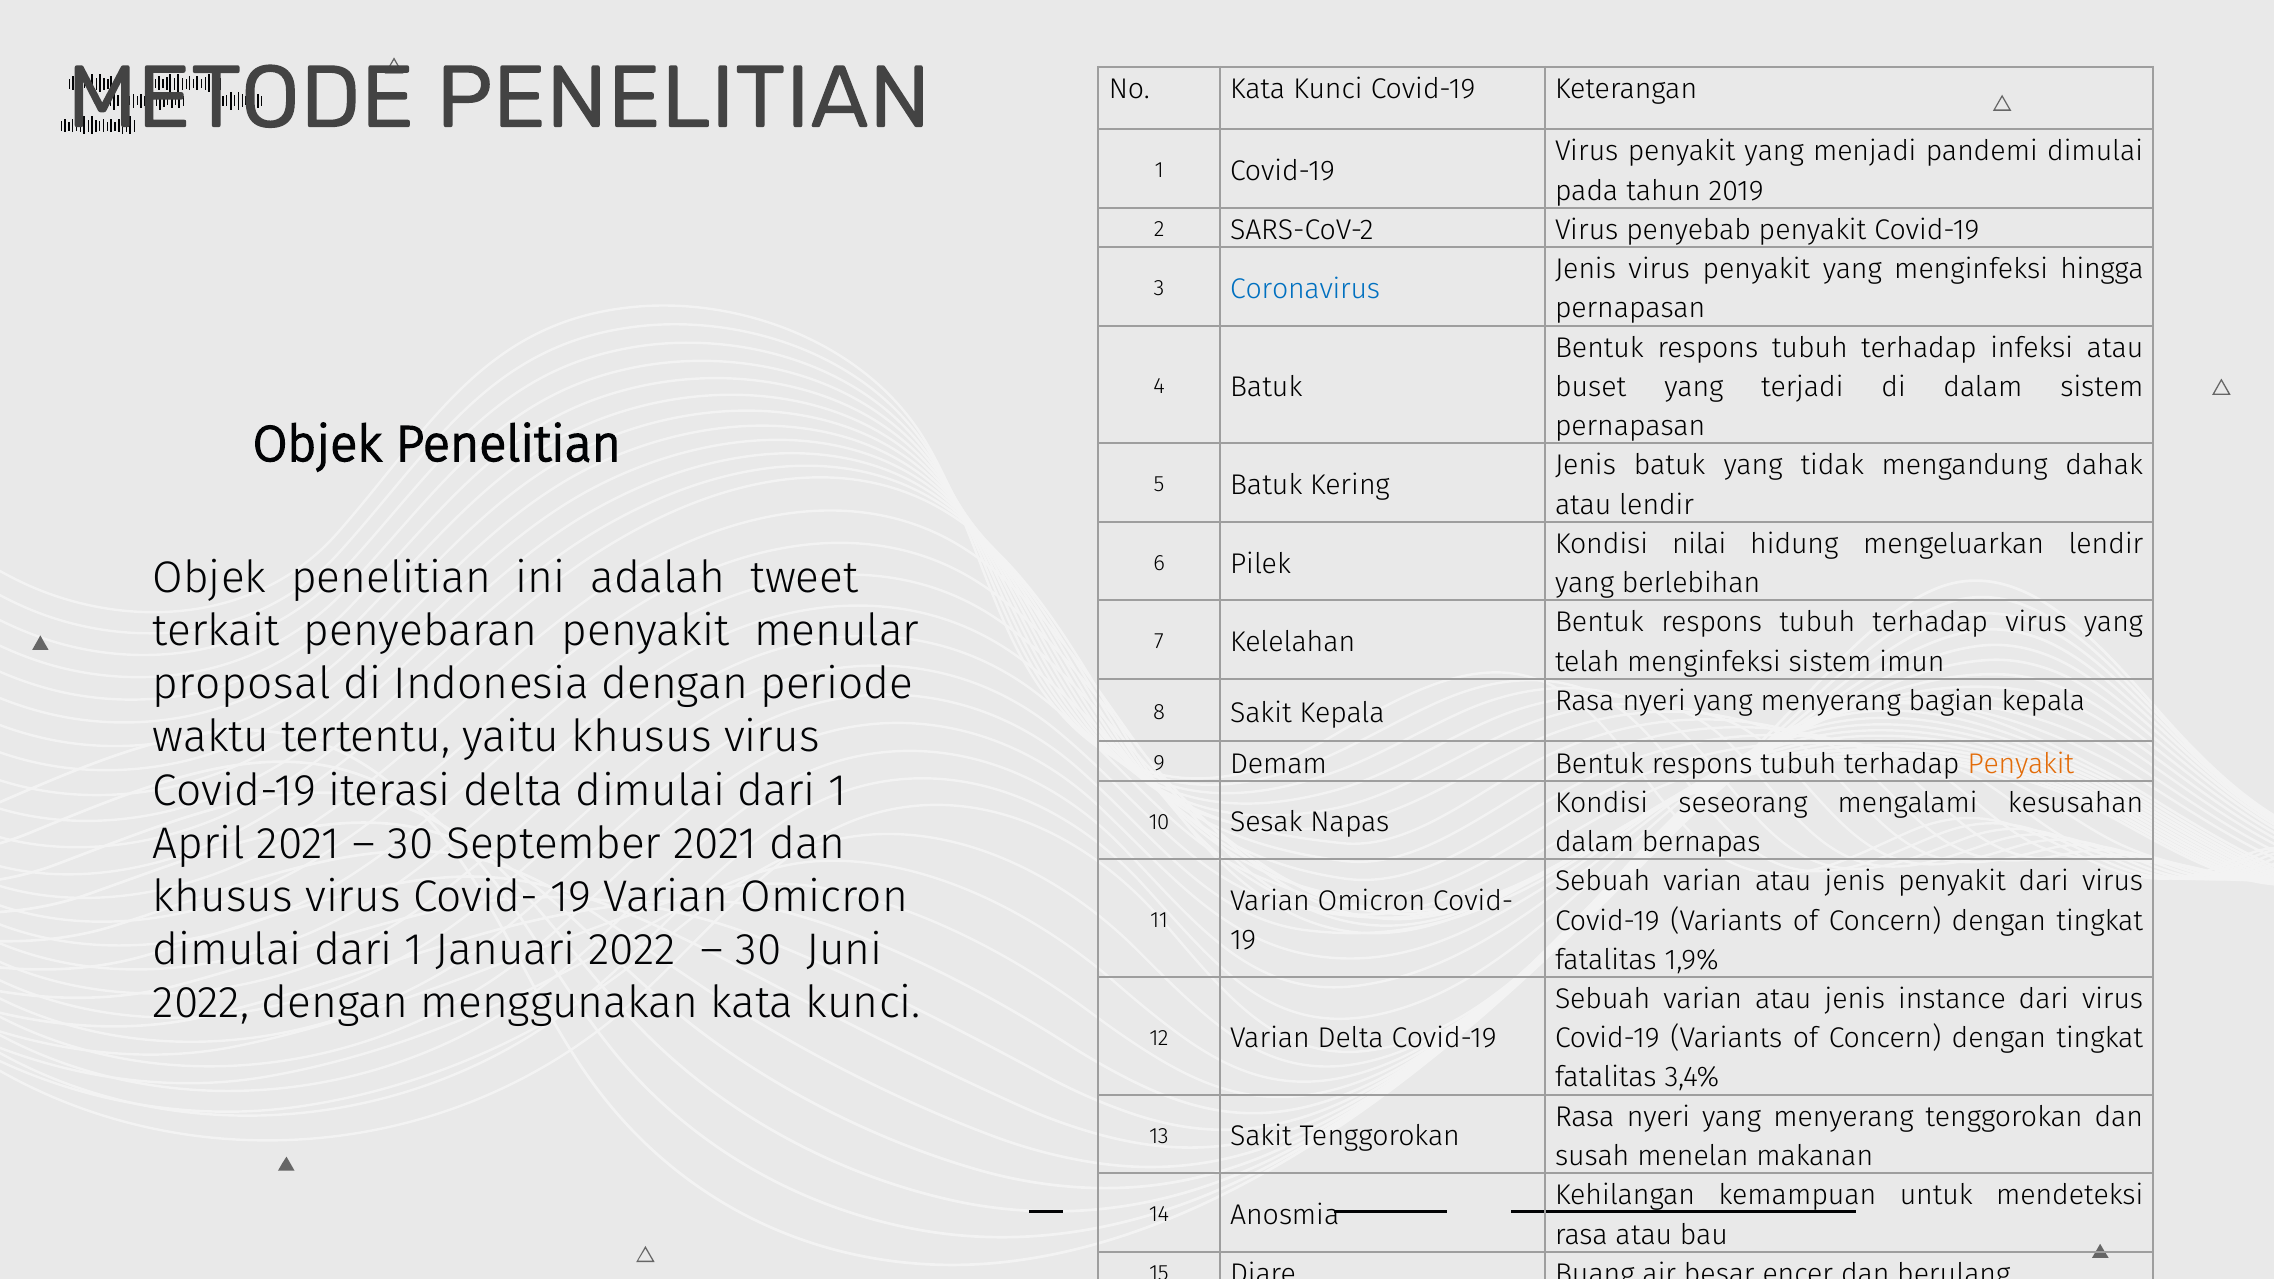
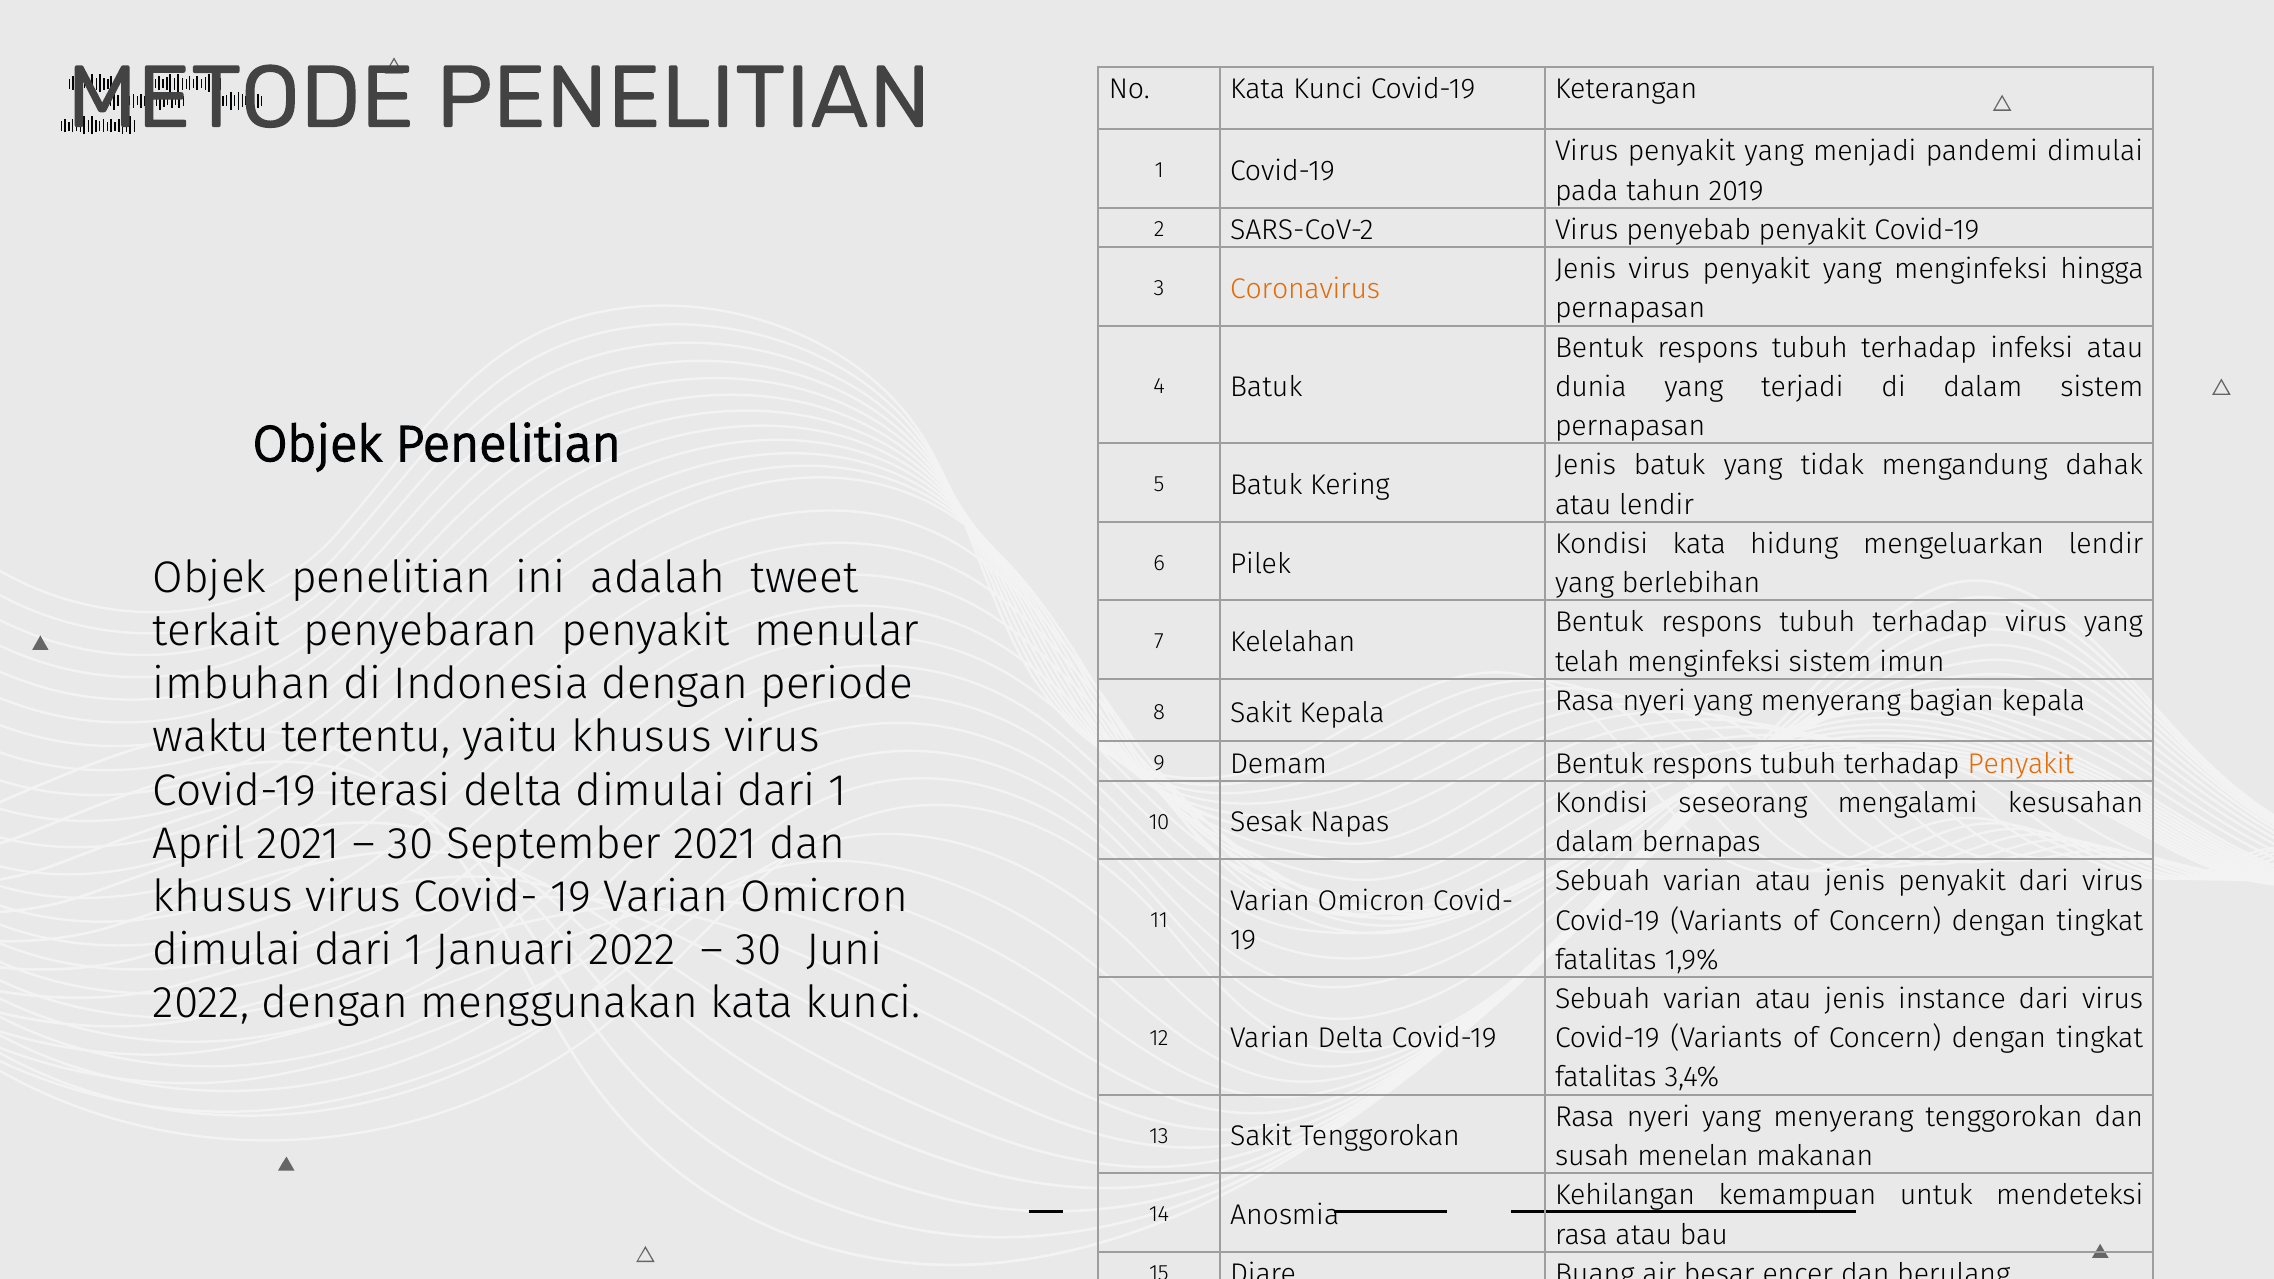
Coronavirus colour: blue -> orange (1305, 289)
buset: buset -> dunia (1591, 387)
Kondisi nilai: nilai -> kata (1699, 544)
proposal: proposal -> imbuhan (242, 684)
